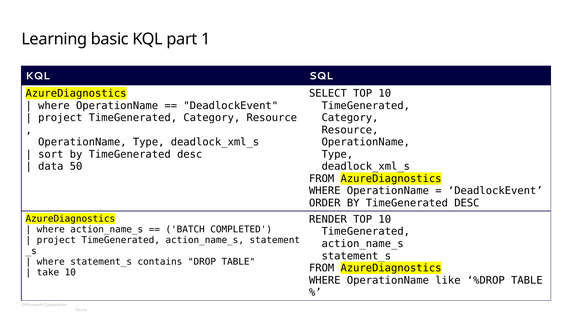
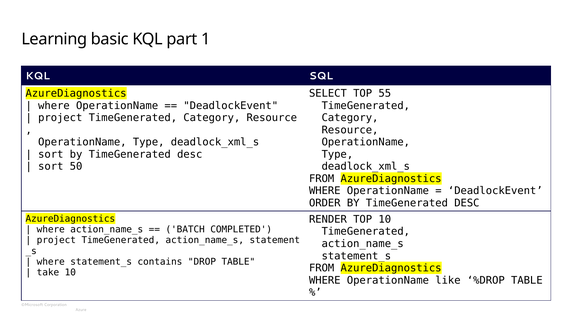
SELECT TOP 10: 10 -> 55 (385, 93)
data: data -> sort (51, 167)
